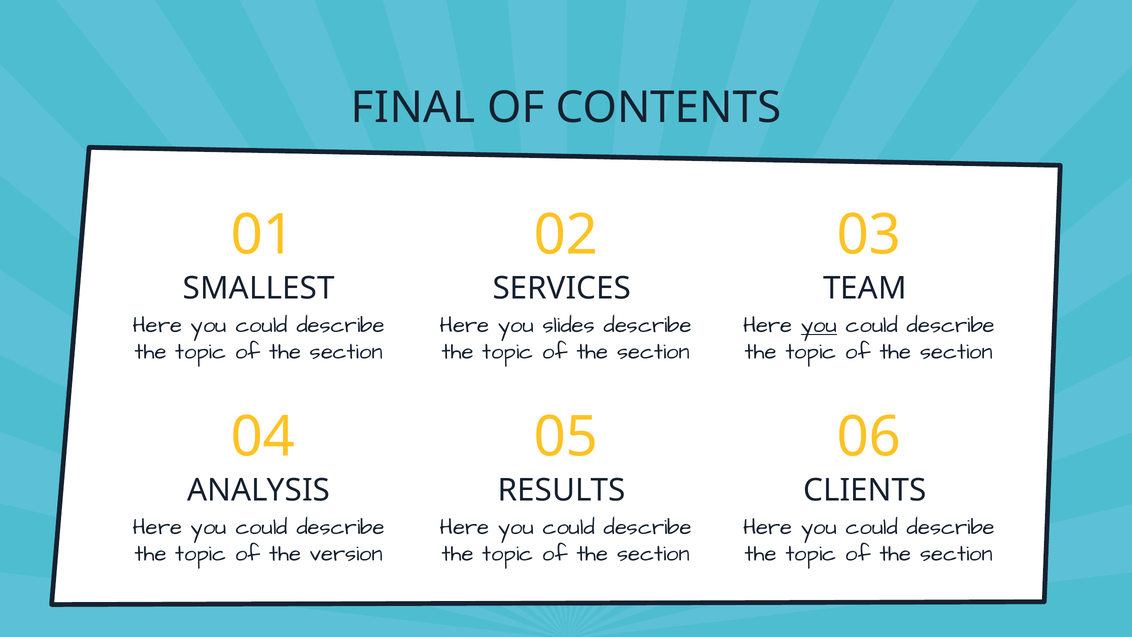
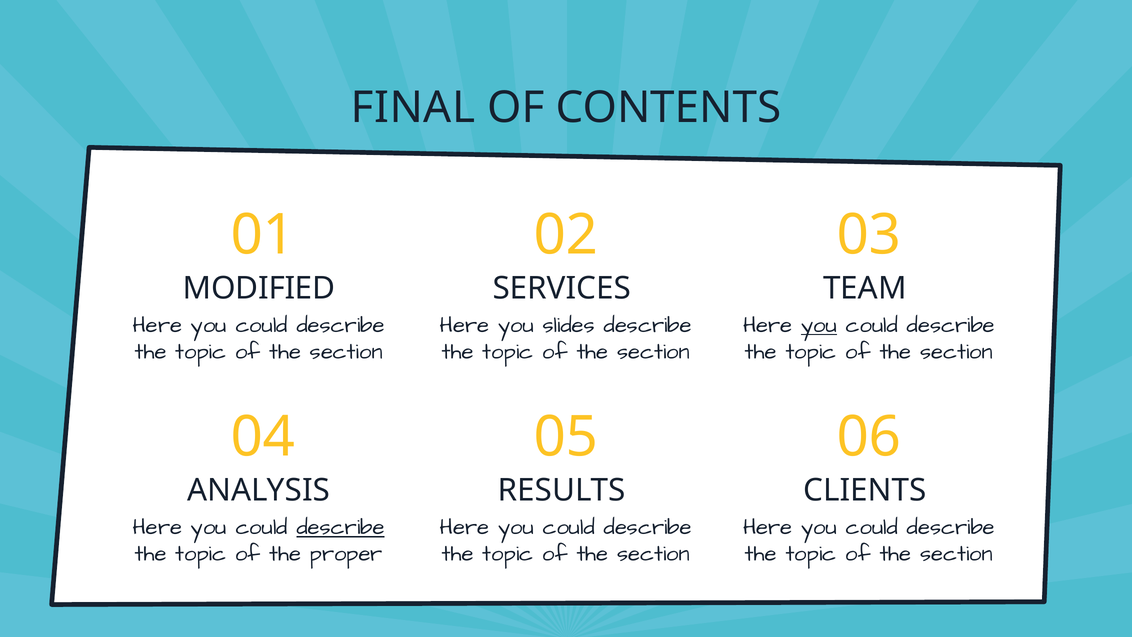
SMALLEST: SMALLEST -> MODIFIED (259, 288)
describe underline: none -> present (341, 527)
version: version -> proper (346, 553)
